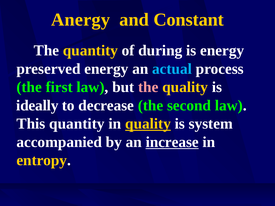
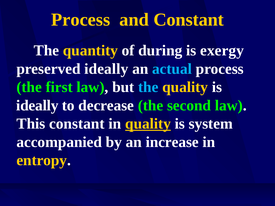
Anergy: Anergy -> Process (81, 20)
is energy: energy -> exergy (222, 51)
preserved energy: energy -> ideally (106, 69)
the colour: pink -> light blue (148, 87)
This quantity: quantity -> constant (77, 124)
increase underline: present -> none (172, 142)
